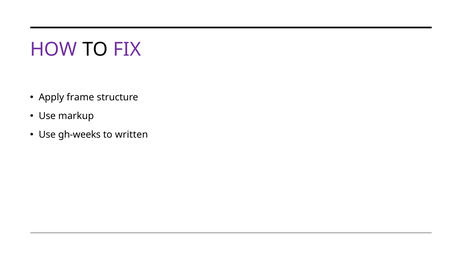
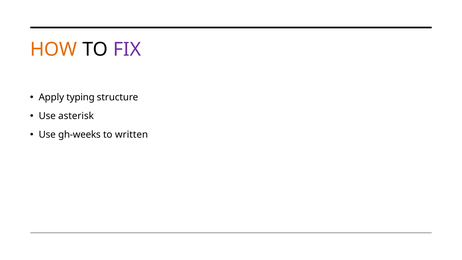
HOW colour: purple -> orange (54, 50)
frame: frame -> typing (80, 97)
markup: markup -> asterisk (76, 116)
